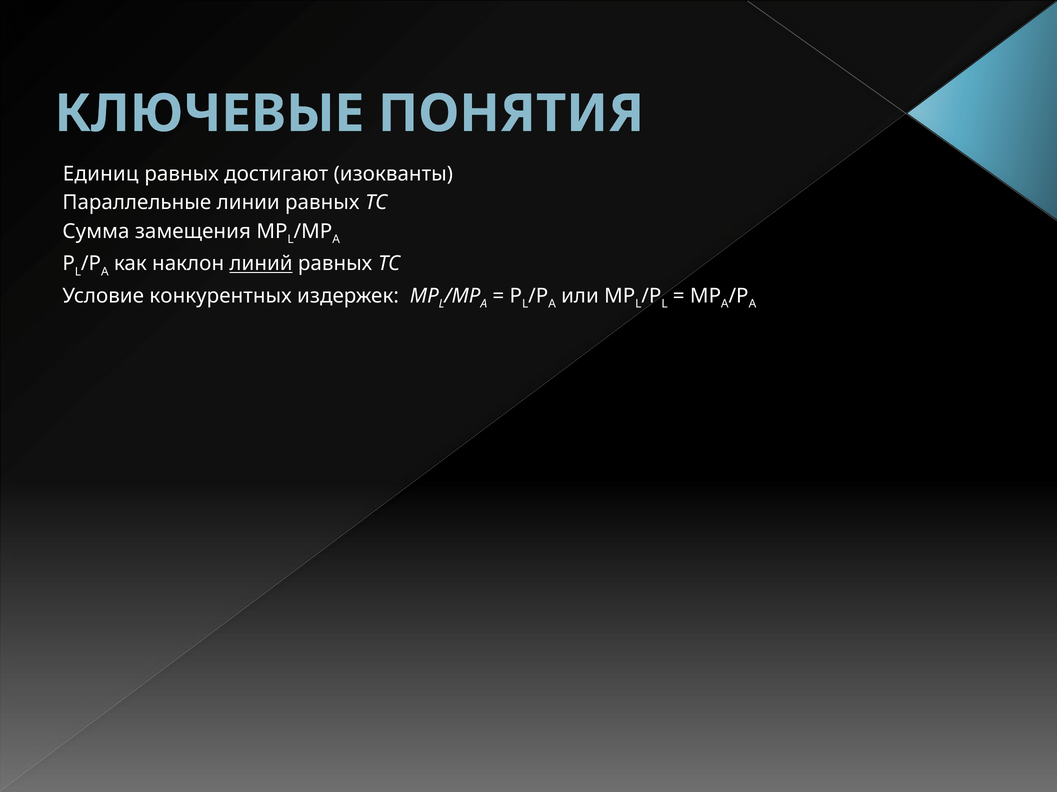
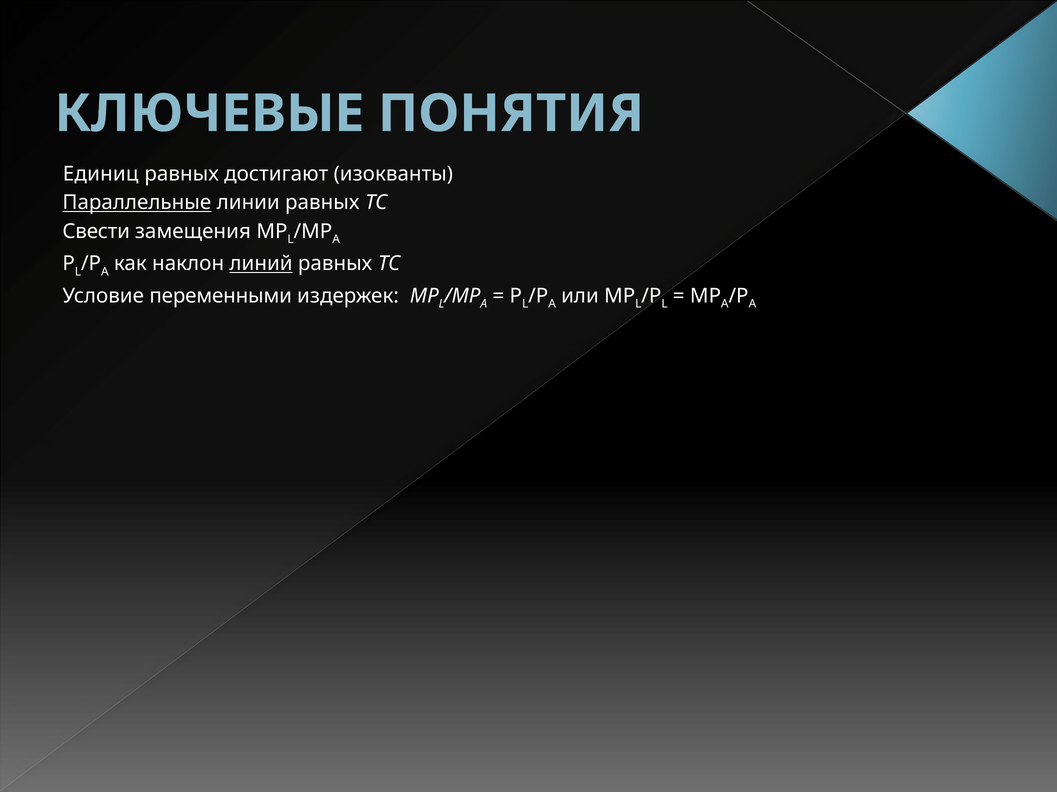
Параллельные underline: none -> present (137, 203)
Сумма: Сумма -> Свести (96, 232)
конкурентных: конкурентных -> переменными (221, 296)
